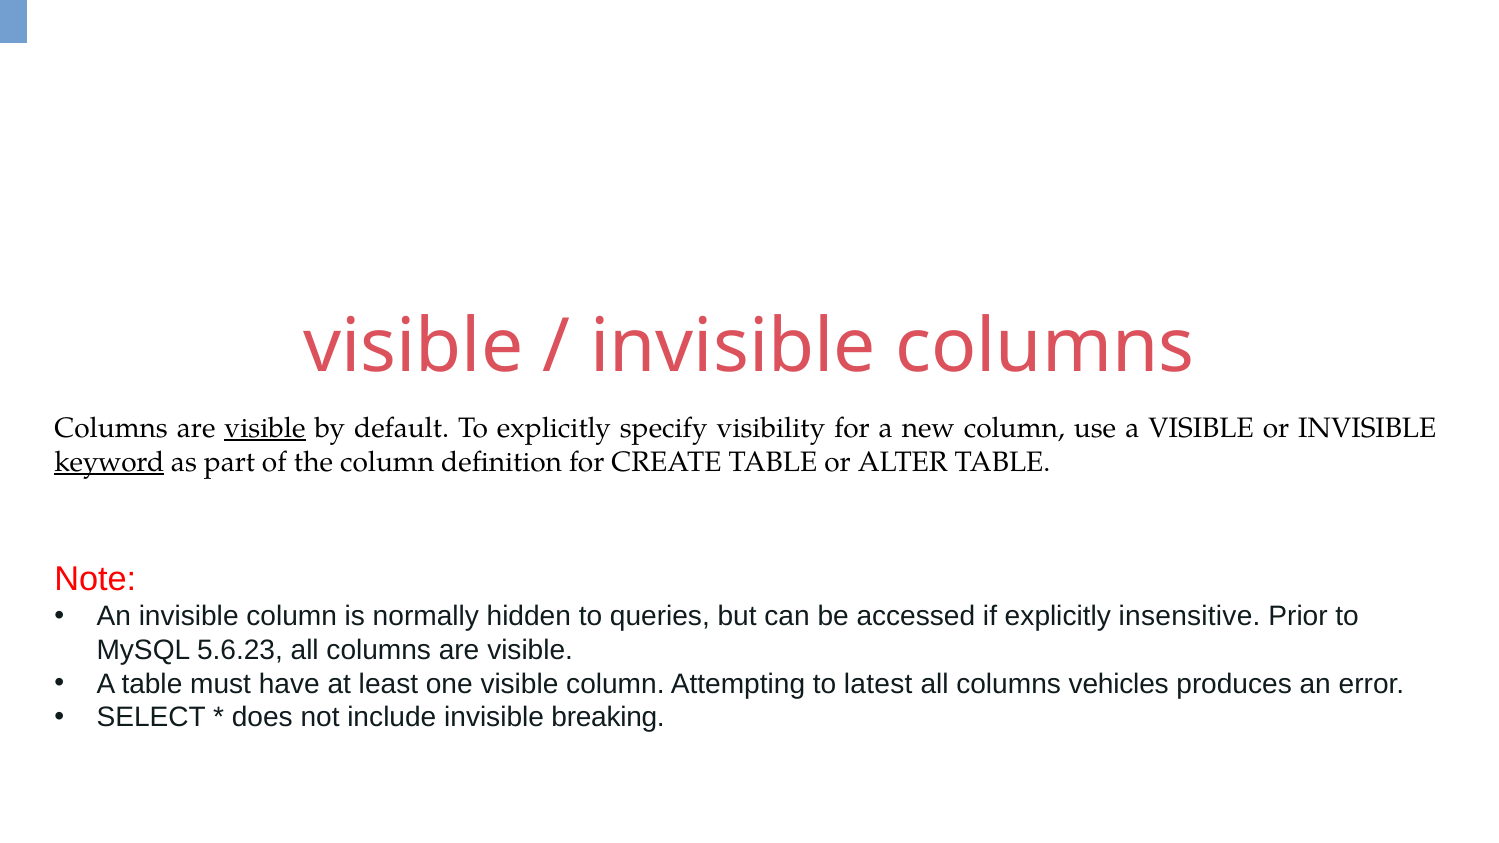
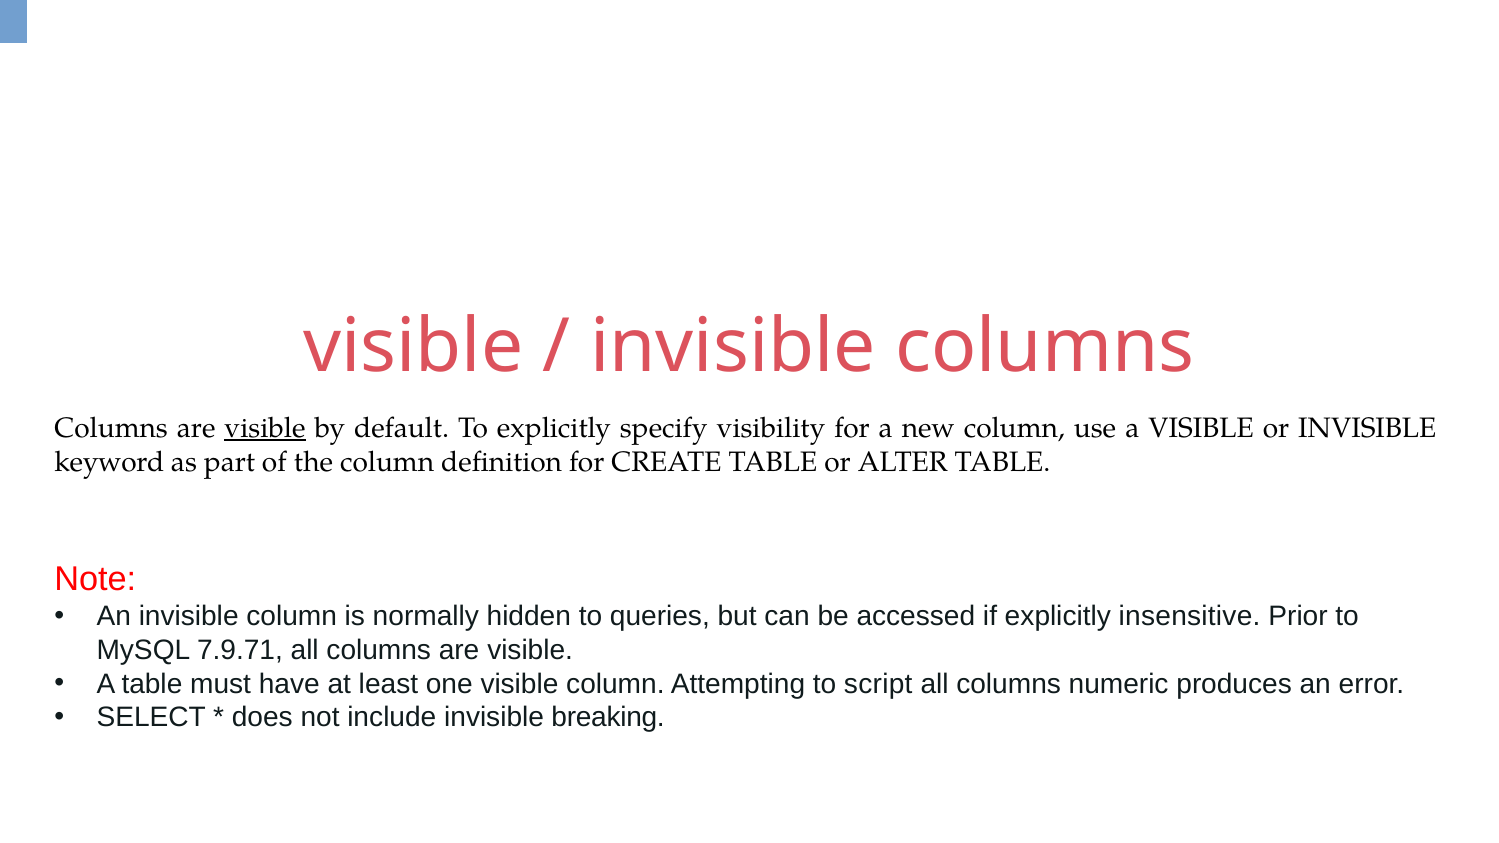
keyword underline: present -> none (109, 462)
5.6.23: 5.6.23 -> 7.9.71 (240, 650)
latest: latest -> script (878, 684)
vehicles: vehicles -> numeric (1119, 684)
